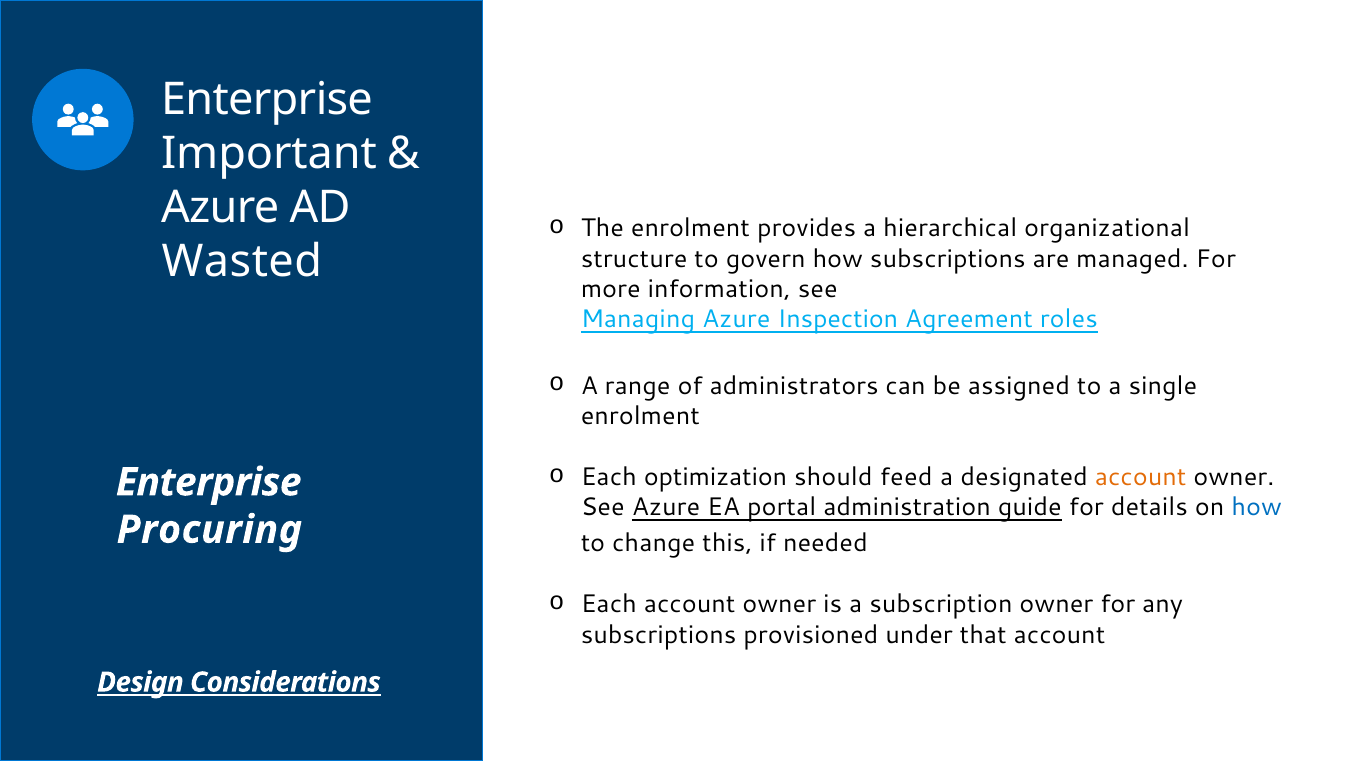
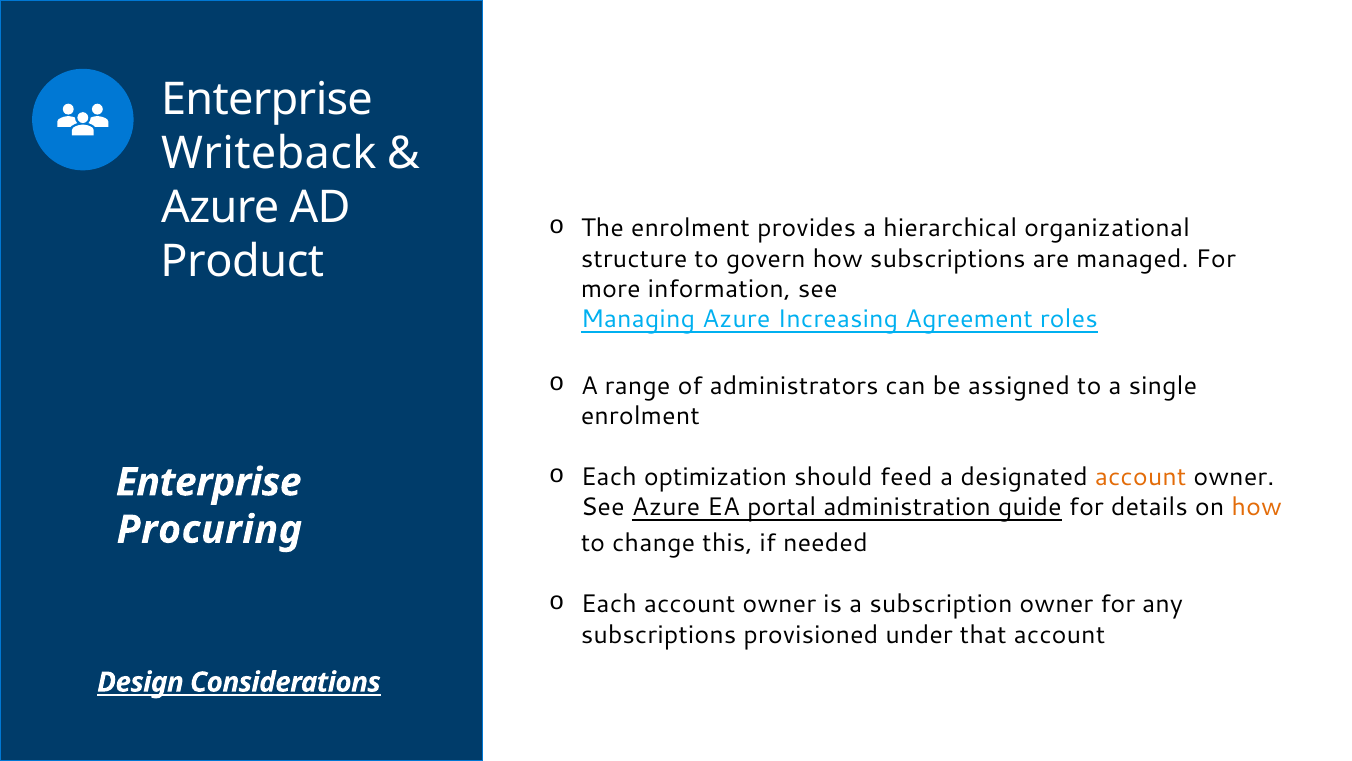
Important: Important -> Writeback (269, 154)
Wasted: Wasted -> Product (242, 262)
Inspection: Inspection -> Increasing (838, 319)
how colour: blue -> orange (1257, 507)
